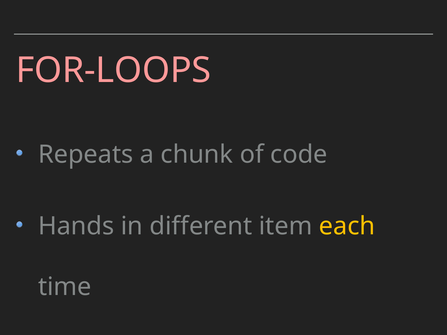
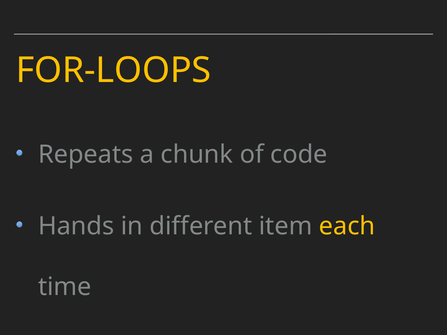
FOR-LOOPS colour: pink -> yellow (113, 70)
